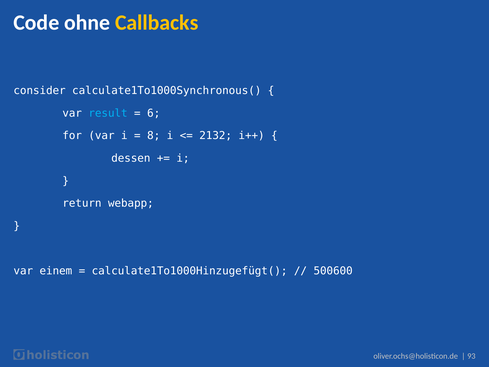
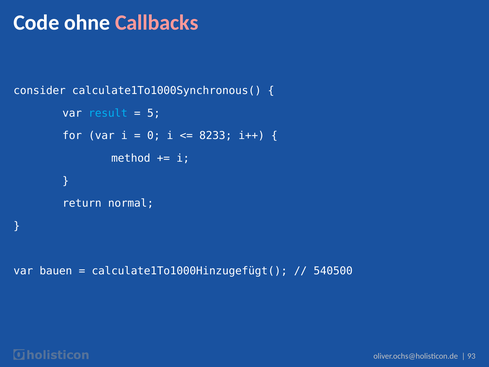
Callbacks colour: yellow -> pink (157, 23)
6: 6 -> 5 (154, 113)
8: 8 -> 0 (154, 136)
2132: 2132 -> 8233 (216, 136)
dessen: dessen -> method (131, 158)
webapp: webapp -> normal (131, 203)
einem: einem -> bauen (56, 271)
500600: 500600 -> 540500 (333, 271)
